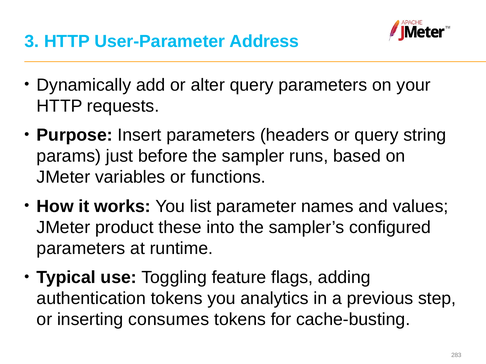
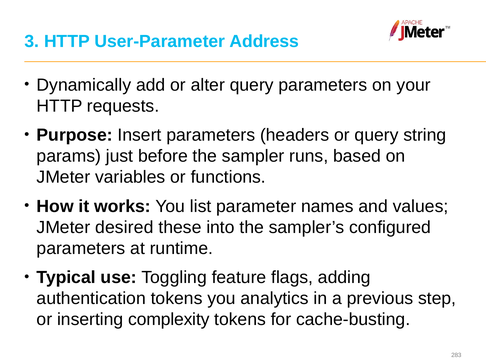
product: product -> desired (124, 228)
consumes: consumes -> complexity (169, 320)
